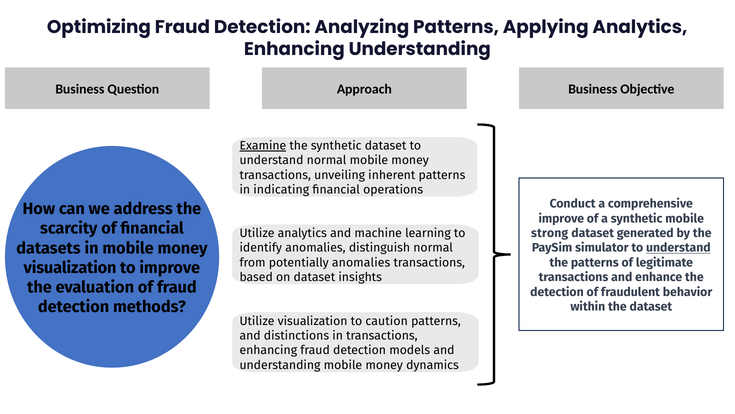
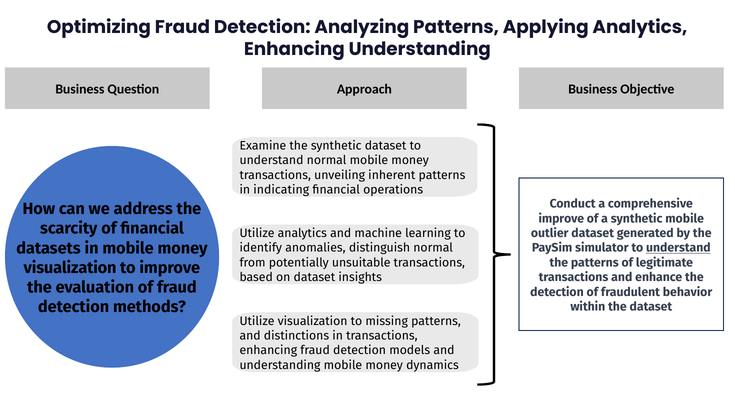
Examine underline: present -> none (263, 145)
strong: strong -> outlier (550, 233)
potentially anomalies: anomalies -> unsuitable (361, 262)
caution: caution -> missing (387, 321)
